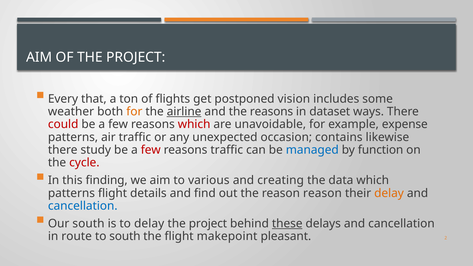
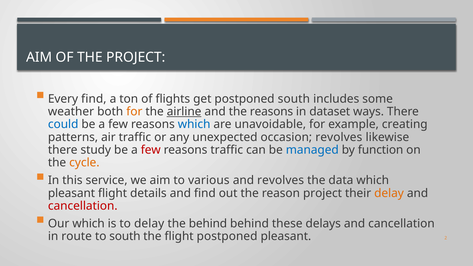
Every that: that -> find (94, 99)
postponed vision: vision -> south (294, 99)
could colour: red -> blue (63, 124)
which colour: red -> blue (194, 124)
expense: expense -> creating (405, 124)
occasion contains: contains -> revolves (339, 137)
cycle colour: red -> orange (84, 163)
finding: finding -> service (107, 180)
and creating: creating -> revolves (281, 180)
patterns: patterns -> pleasant (71, 193)
reason reason: reason -> project (322, 193)
cancellation colour: blue -> red (83, 206)
Our south: south -> which (89, 224)
project: project -> behind (208, 224)
these underline: present -> none (287, 224)
flight makepoint: makepoint -> postponed (227, 236)
